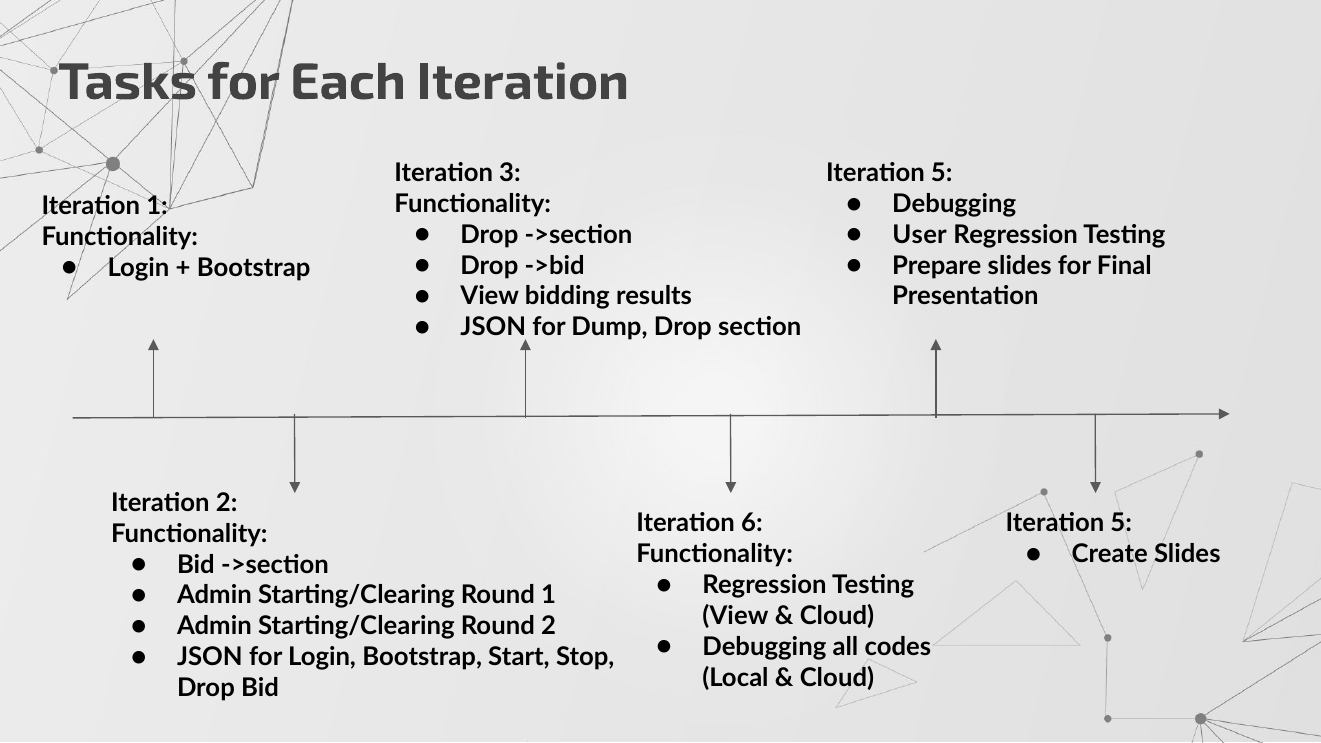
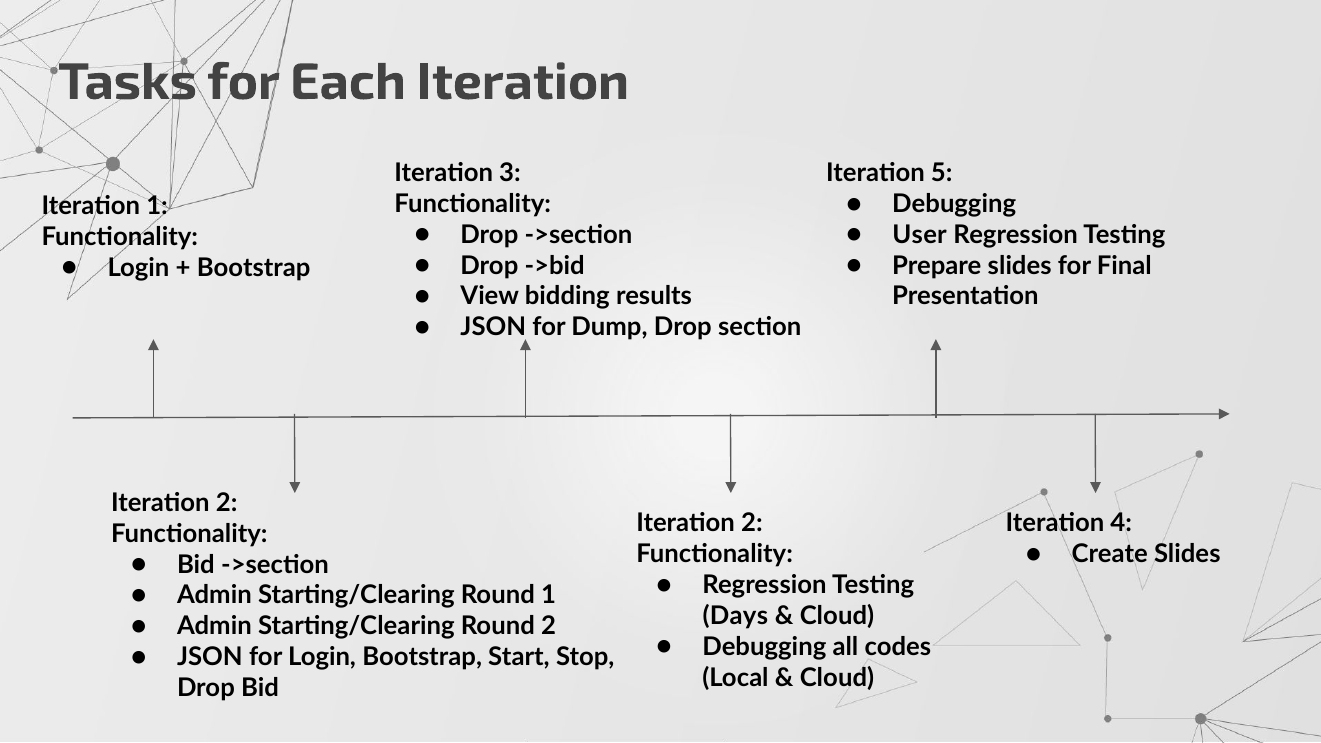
6: 6 -> 2 (752, 523)
5: 5 -> 4 (1121, 524)
View: View -> Days (735, 616)
